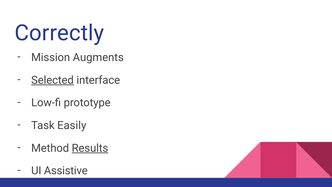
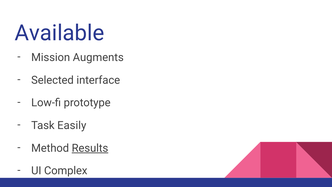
Correctly: Correctly -> Available (59, 33)
Selected underline: present -> none (52, 80)
Assistive: Assistive -> Complex (66, 171)
